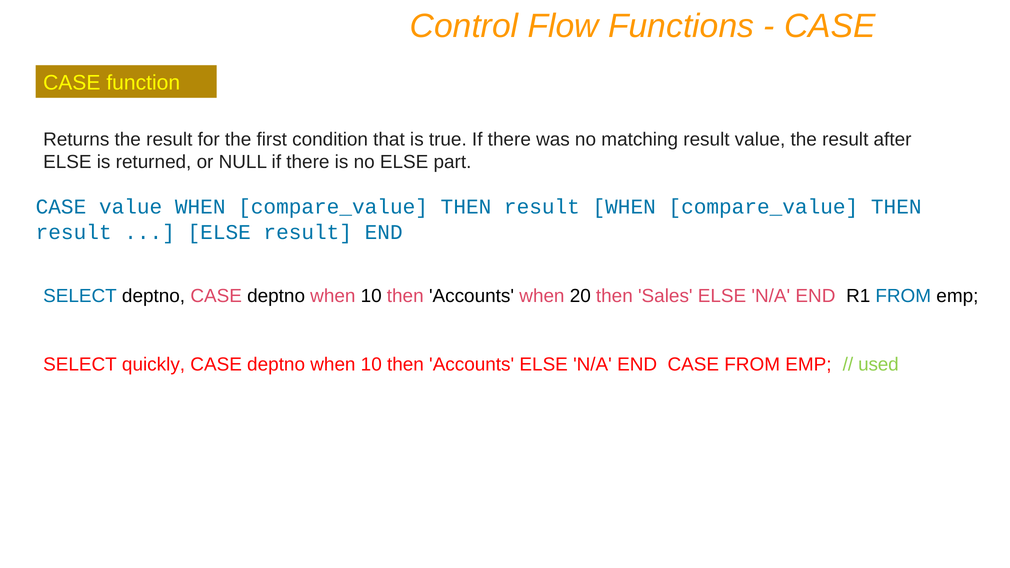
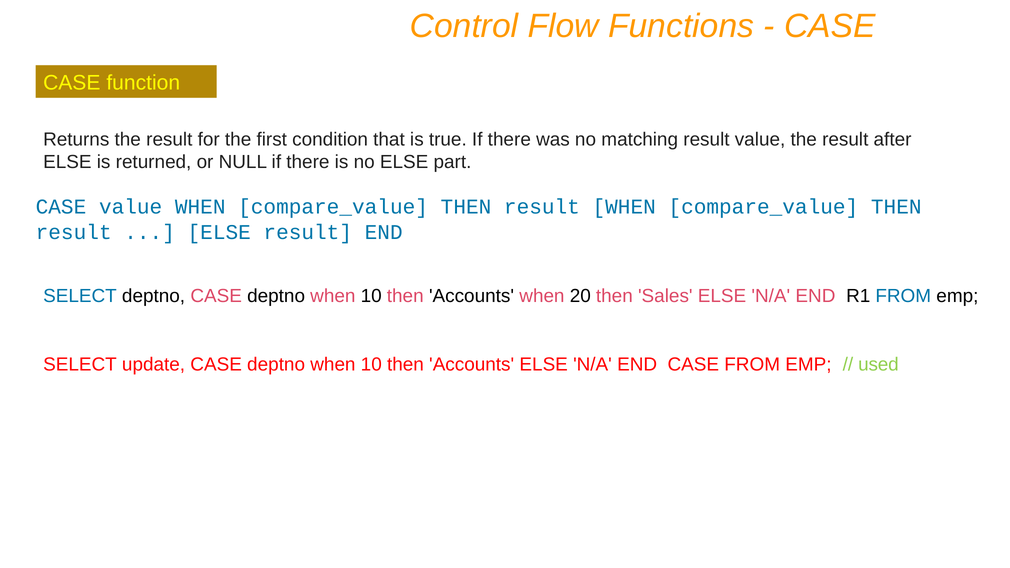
quickly: quickly -> update (154, 365)
